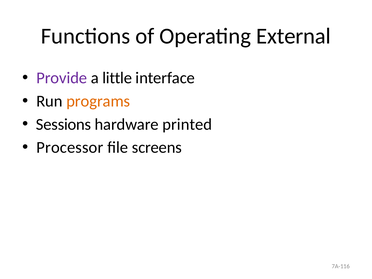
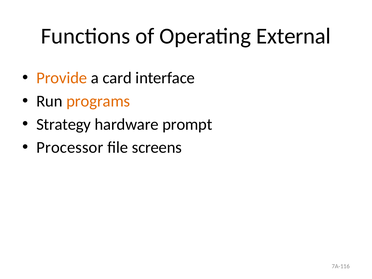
Provide colour: purple -> orange (62, 78)
little: little -> card (117, 78)
Sessions: Sessions -> Strategy (64, 124)
printed: printed -> prompt (187, 124)
